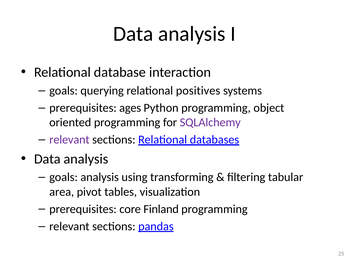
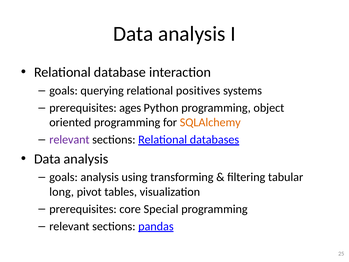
SQLAlchemy colour: purple -> orange (210, 122)
area: area -> long (62, 192)
Finland: Finland -> Special (161, 209)
